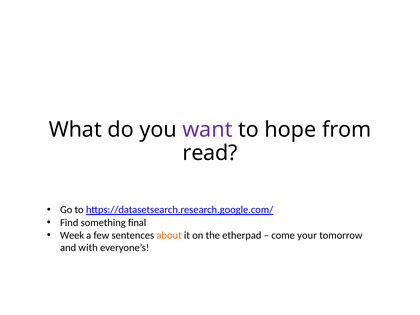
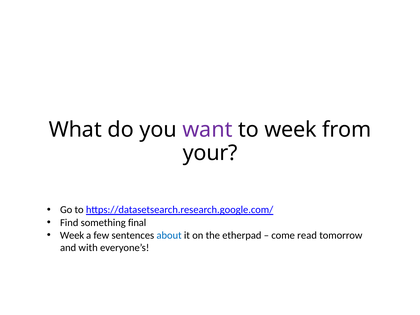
to hope: hope -> week (291, 130)
read: read -> your (210, 153)
about colour: orange -> blue (169, 235)
your: your -> read (307, 235)
